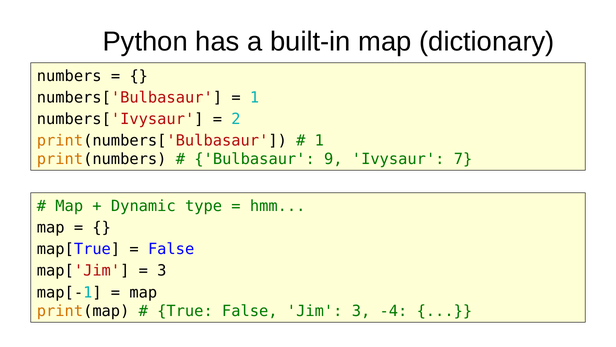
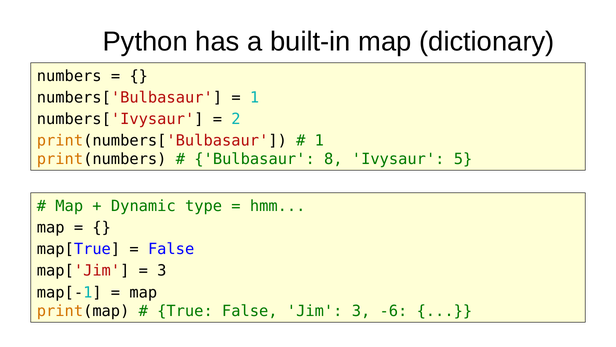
9: 9 -> 8 (333, 159)
7: 7 -> 5 (463, 159)
-4: -4 -> -6 (393, 311)
